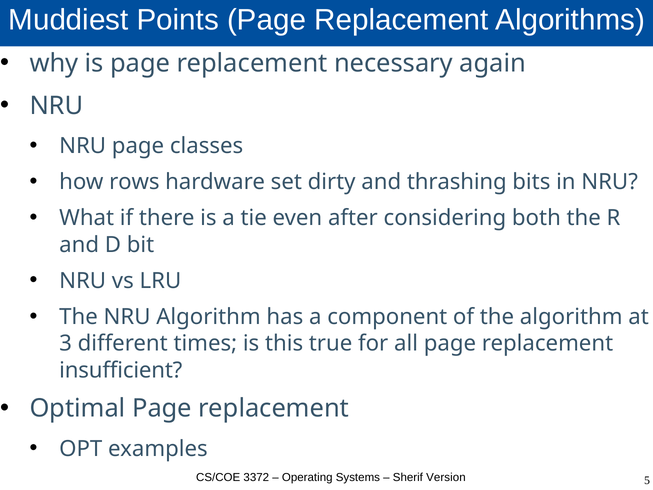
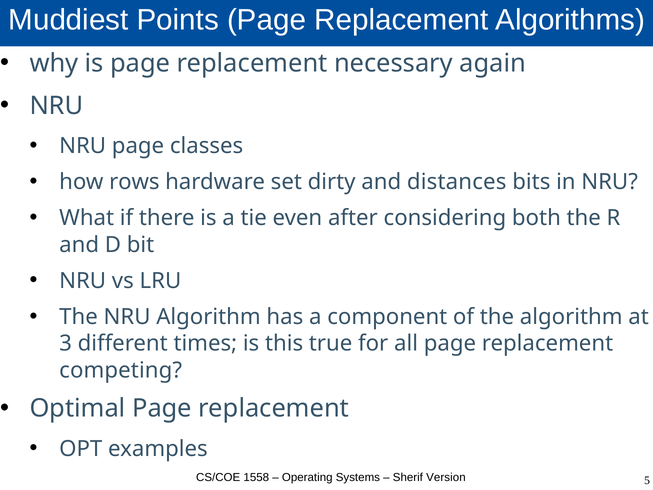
thrashing: thrashing -> distances (457, 182)
insufficient: insufficient -> competing (121, 370)
3372: 3372 -> 1558 (256, 477)
